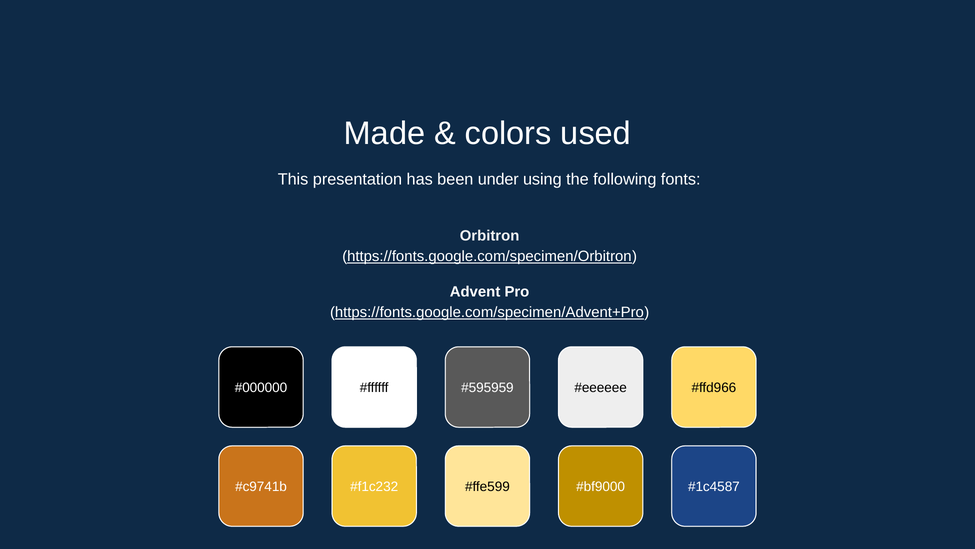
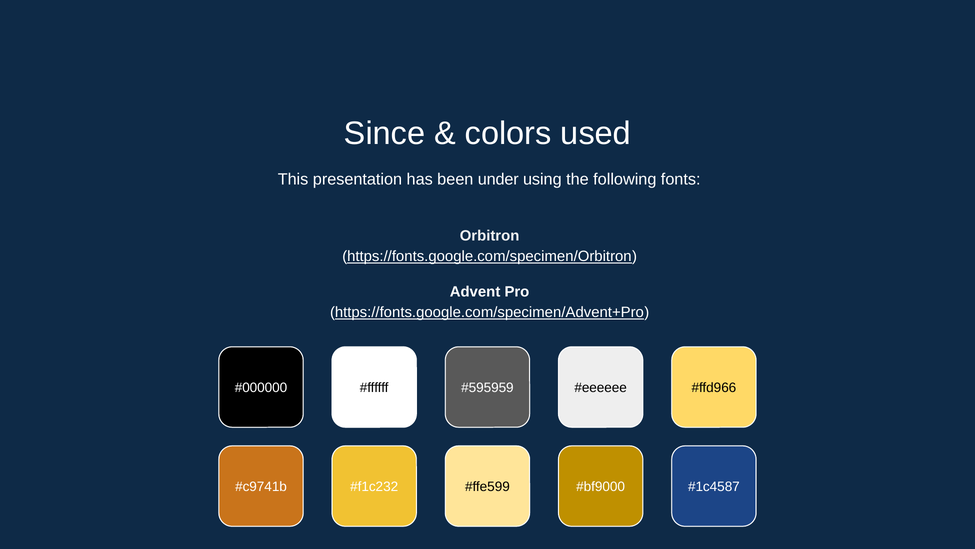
Made: Made -> Since (385, 133)
